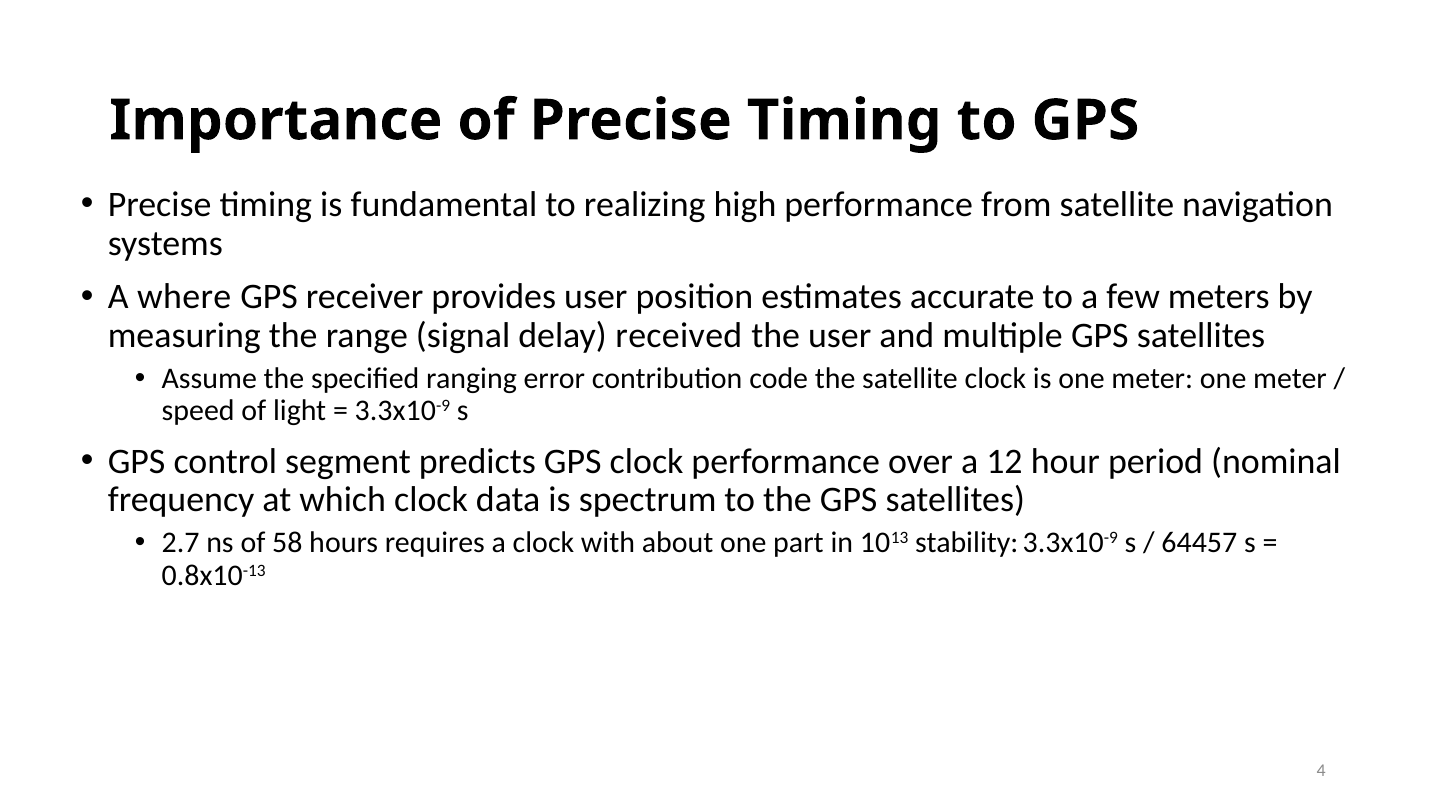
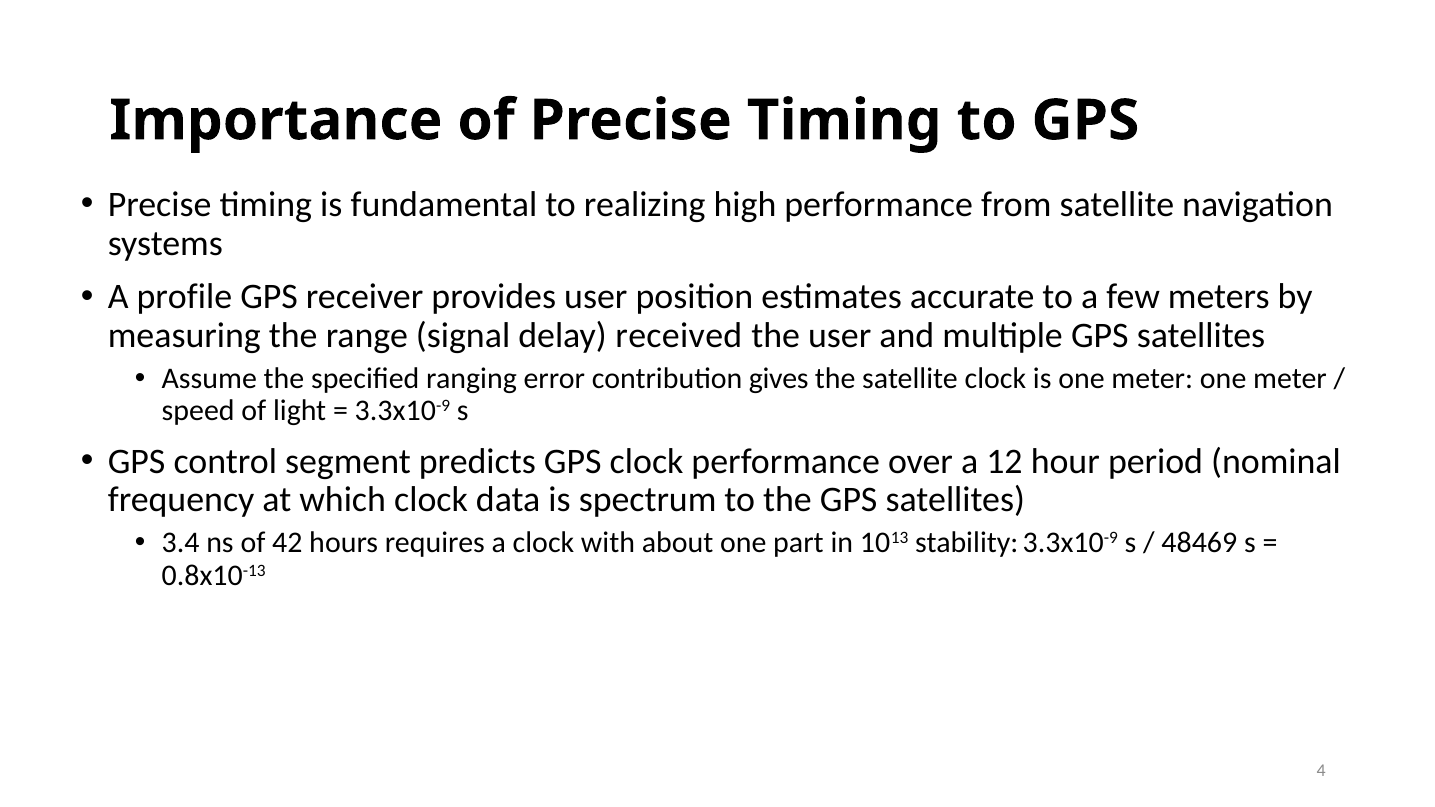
where: where -> profile (184, 297)
code: code -> gives (779, 379)
2.7: 2.7 -> 3.4 (181, 543)
58: 58 -> 42 (287, 543)
64457: 64457 -> 48469 (1199, 543)
